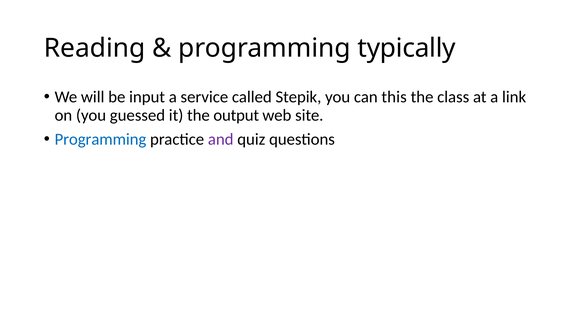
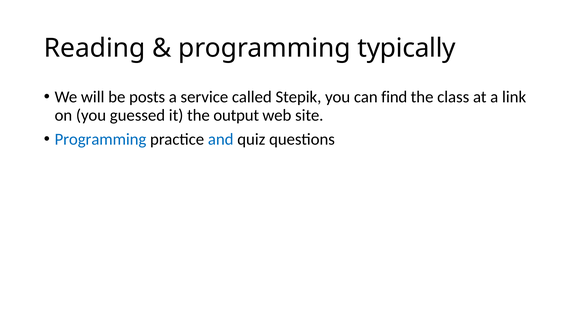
input: input -> posts (147, 97)
this: this -> find (394, 97)
and colour: purple -> blue (221, 139)
